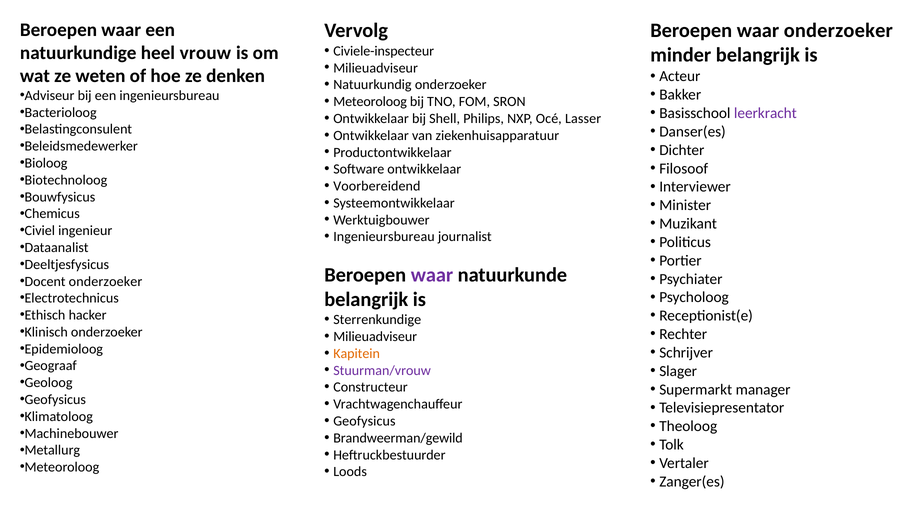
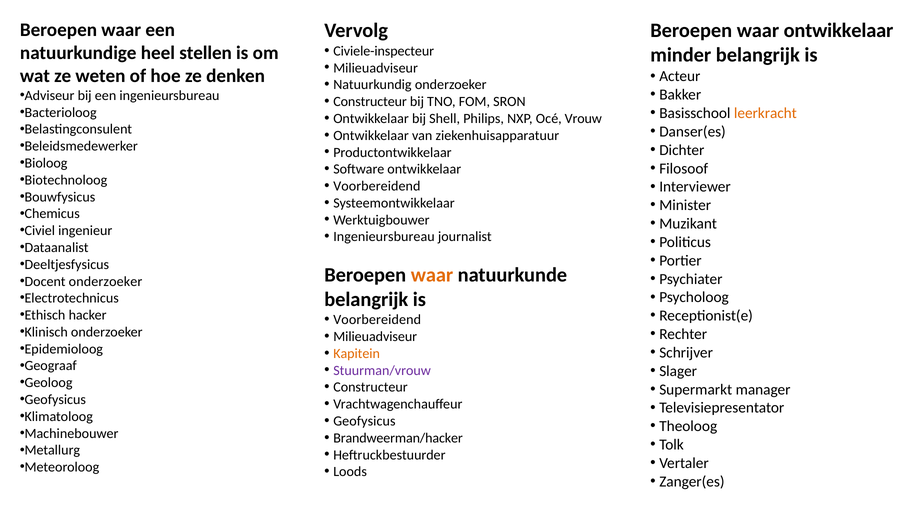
waar onderzoeker: onderzoeker -> ontwikkelaar (839, 31)
vrouw: vrouw -> stellen (206, 53)
Meteoroloog: Meteoroloog -> Constructeur (370, 102)
leerkracht colour: purple -> orange (765, 113)
Lasser: Lasser -> Vrouw (583, 118)
waar colour: purple -> orange (432, 275)
Sterrenkundige: Sterrenkundige -> Voorbereidend (377, 319)
Brandweerman/gewild: Brandweerman/gewild -> Brandweerman/hacker (398, 438)
